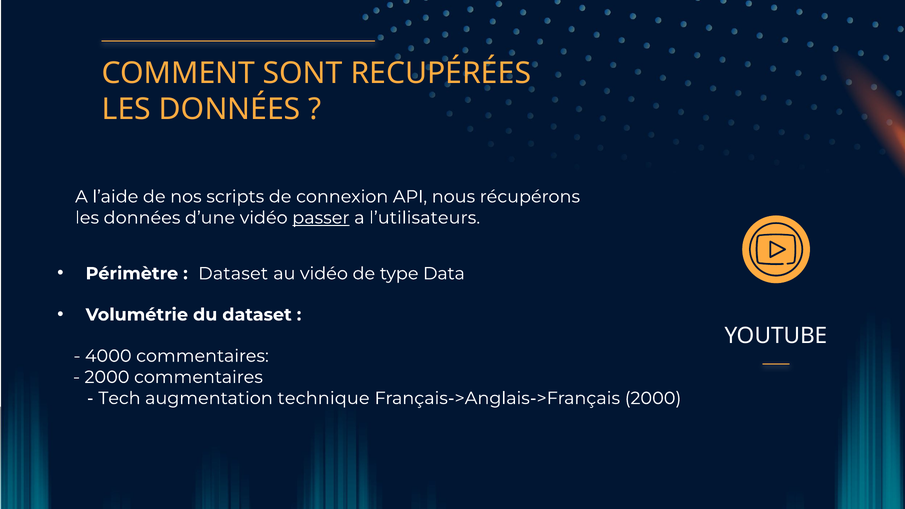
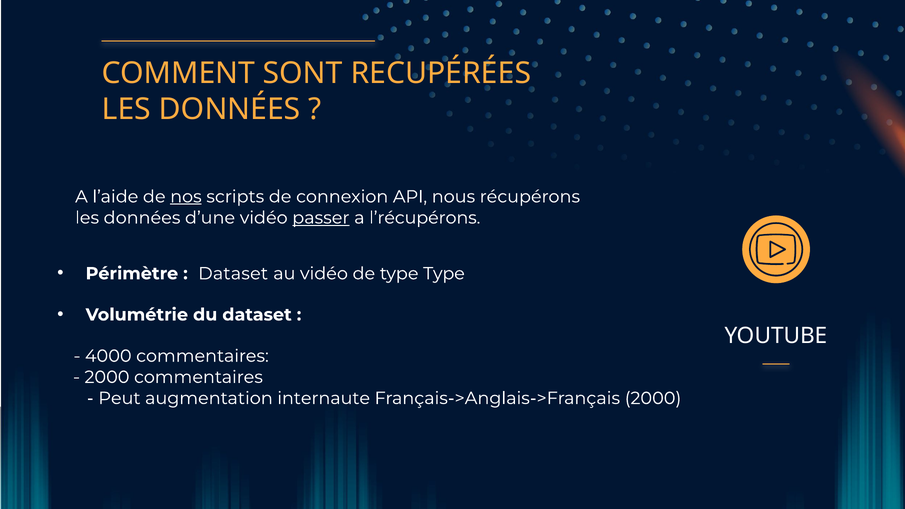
nos underline: none -> present (186, 197)
l’utilisateurs: l’utilisateurs -> l’récupérons (425, 218)
type Data: Data -> Type (444, 274)
Tech: Tech -> Peut (119, 398)
technique: technique -> internaute (324, 398)
